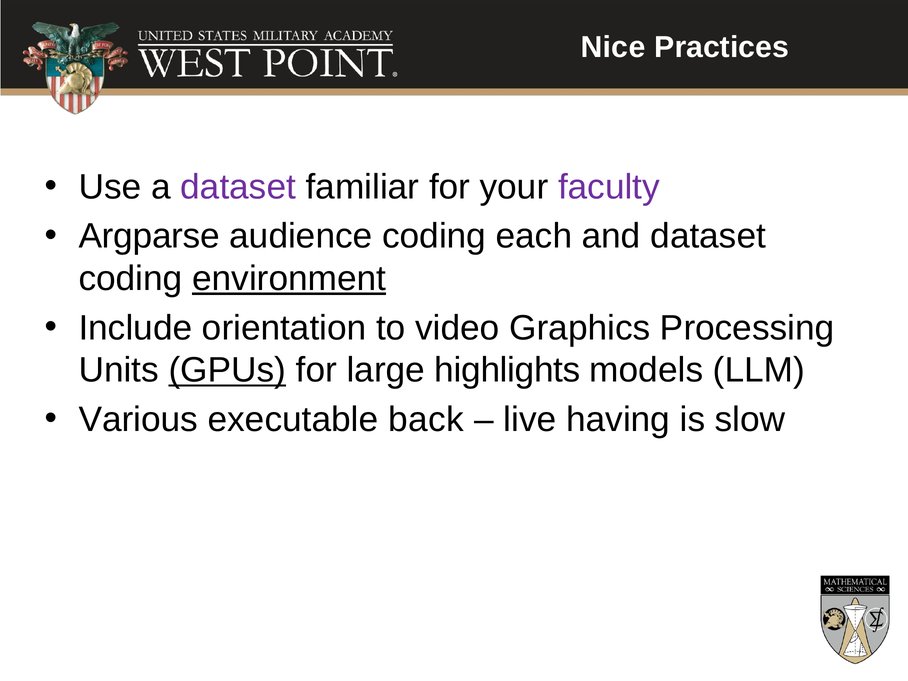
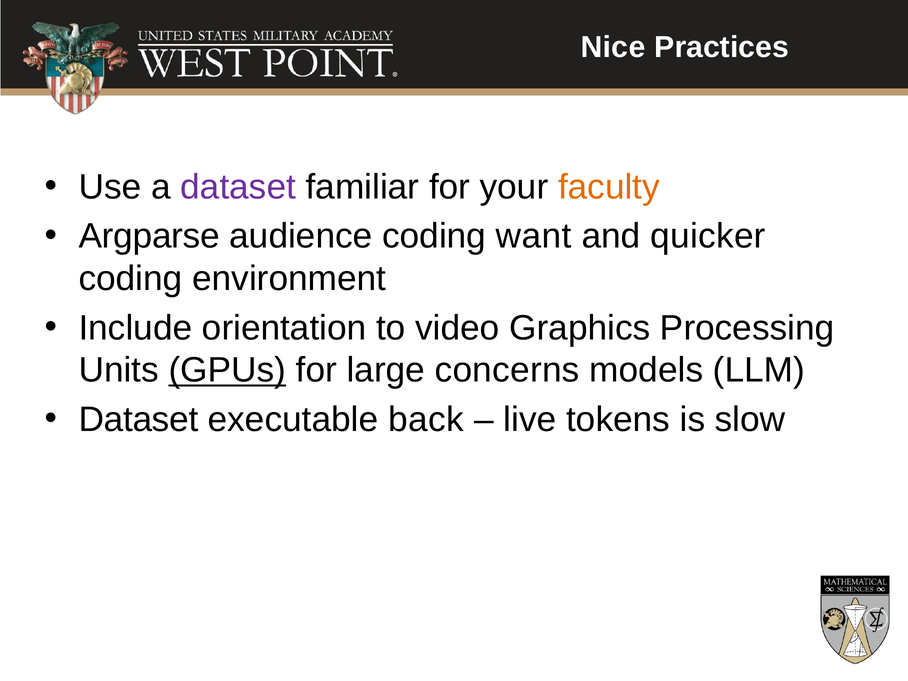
faculty colour: purple -> orange (609, 187)
each: each -> want (534, 236)
and dataset: dataset -> quicker (708, 236)
environment underline: present -> none (289, 279)
highlights: highlights -> concerns (507, 370)
Various: Various -> Dataset (139, 420)
having: having -> tokens (618, 420)
